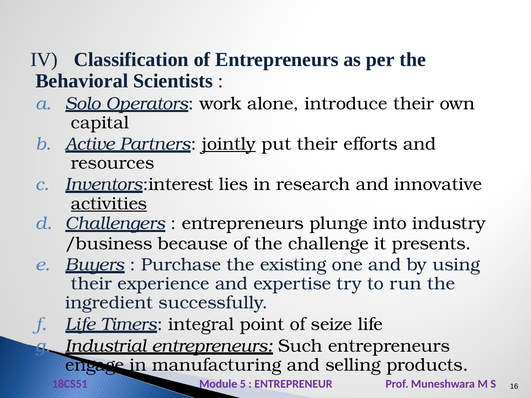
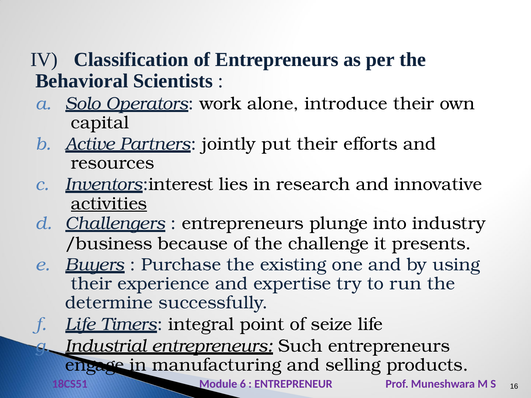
jointly underline: present -> none (229, 144)
ingredient: ingredient -> determine (109, 303)
5: 5 -> 6 (243, 384)
